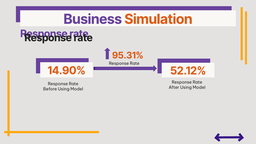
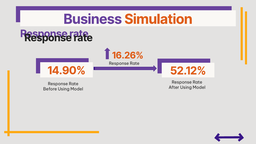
95.31%: 95.31% -> 16.26% (128, 55)
